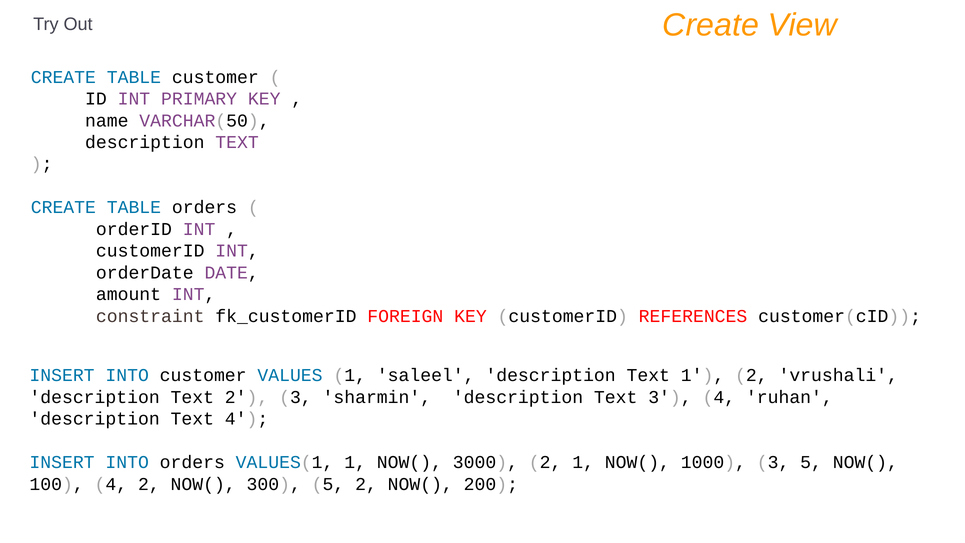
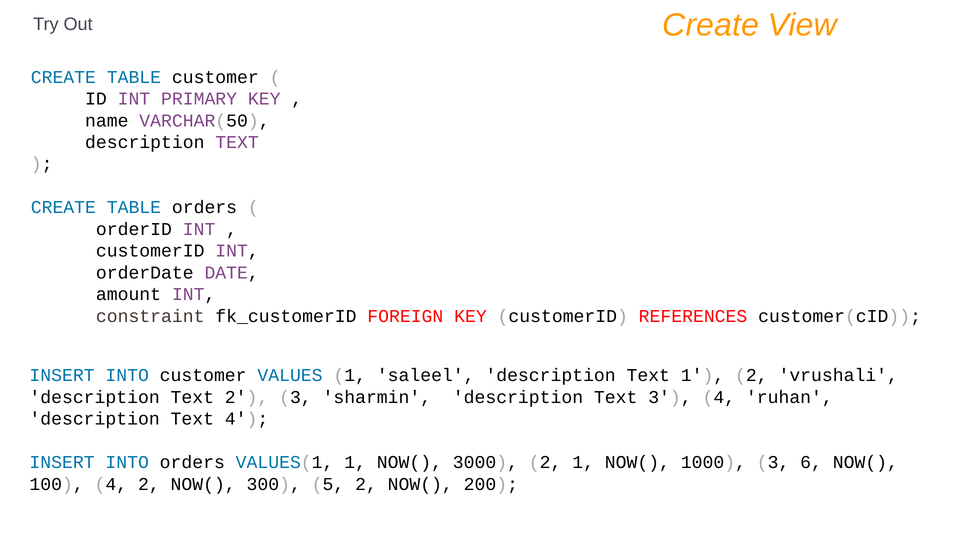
3 5: 5 -> 6 (811, 462)
